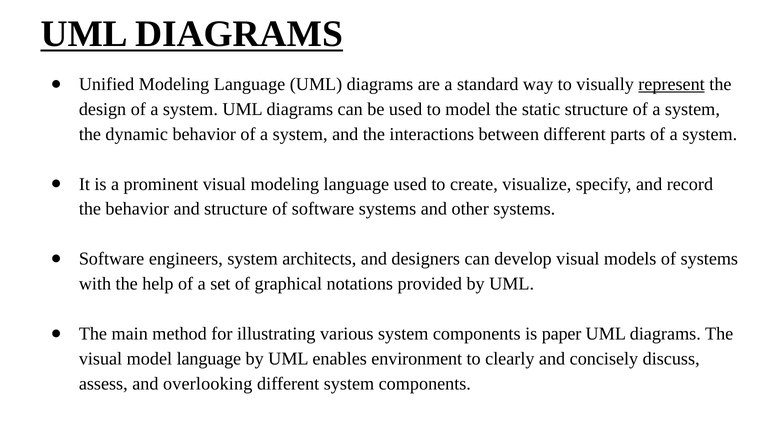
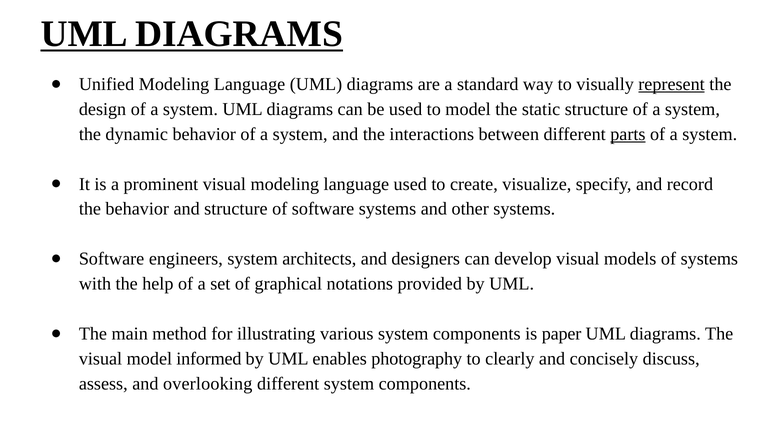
parts underline: none -> present (628, 134)
model language: language -> informed (209, 359)
environment: environment -> photography (417, 359)
